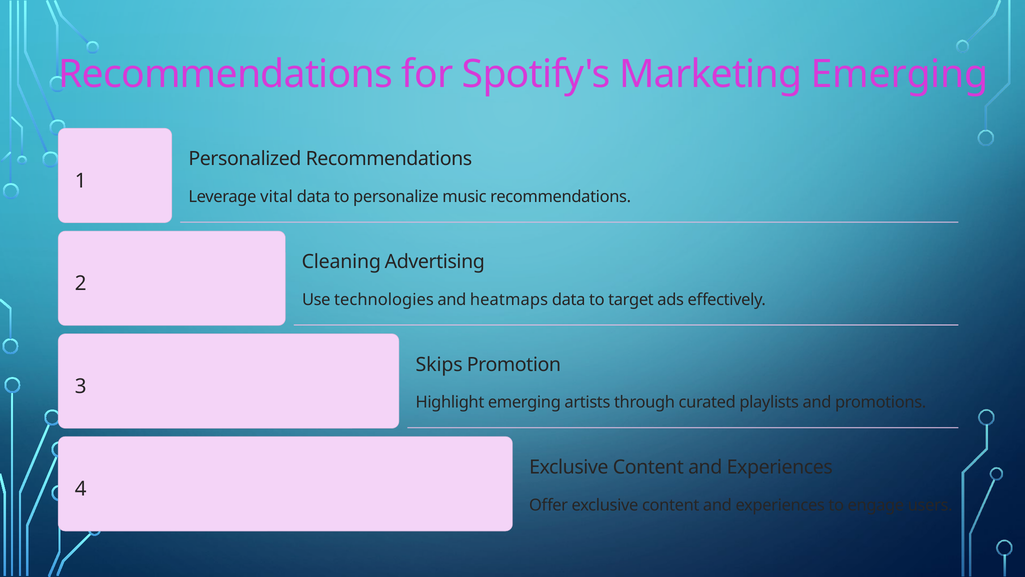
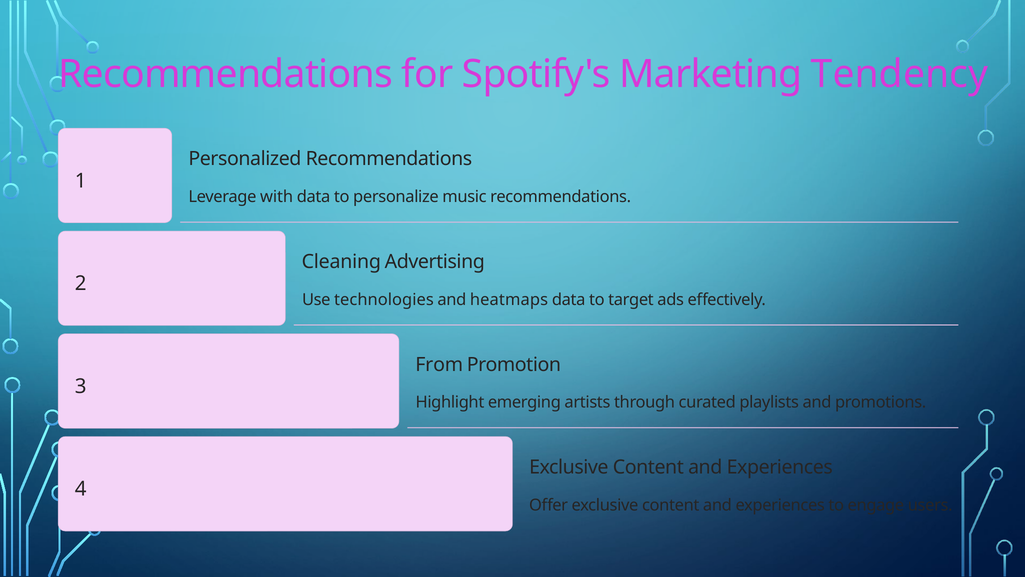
Marketing Emerging: Emerging -> Tendency (900, 74)
vital: vital -> with (277, 197)
Skips: Skips -> From (439, 364)
